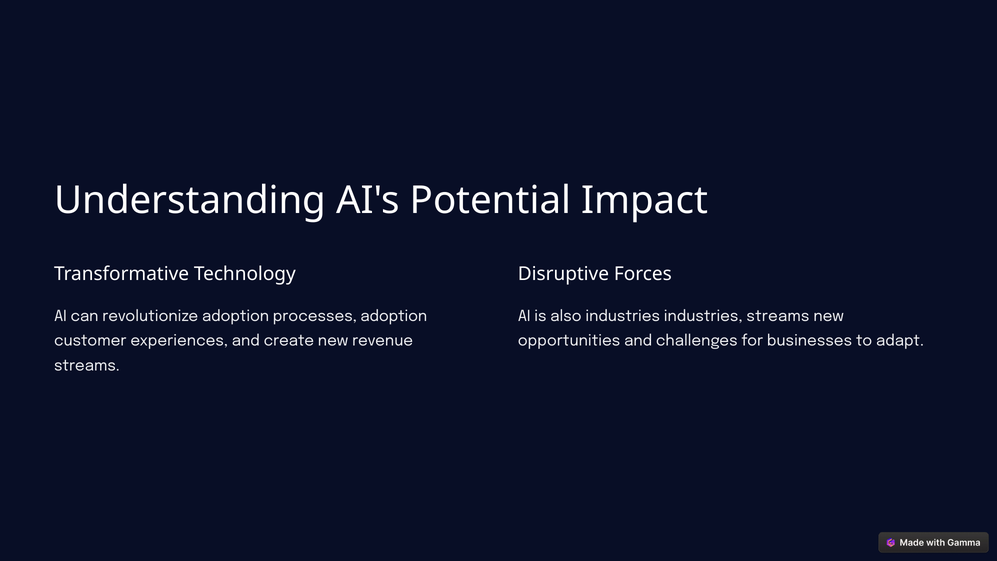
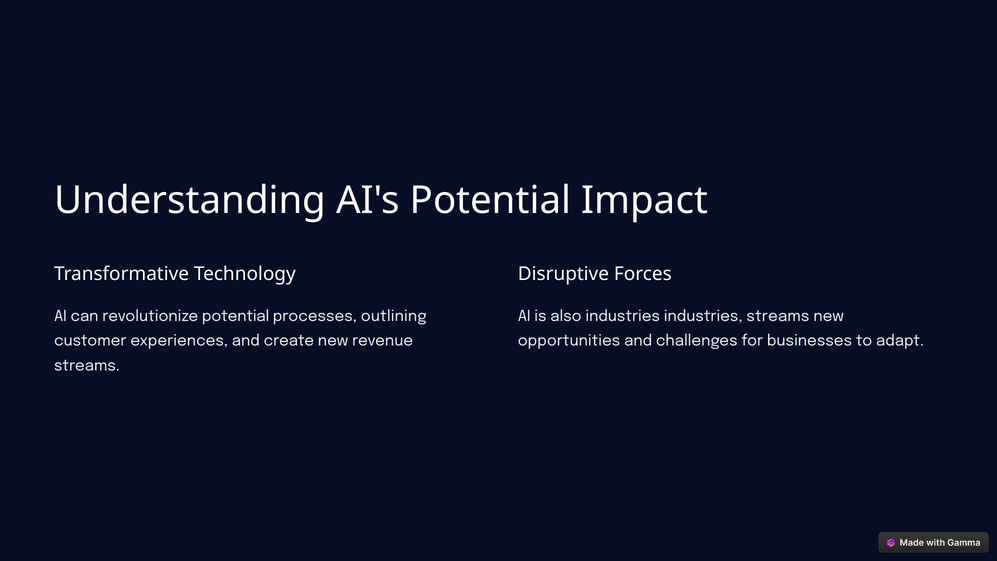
revolutionize adoption: adoption -> potential (236, 316)
processes adoption: adoption -> outlining (394, 316)
